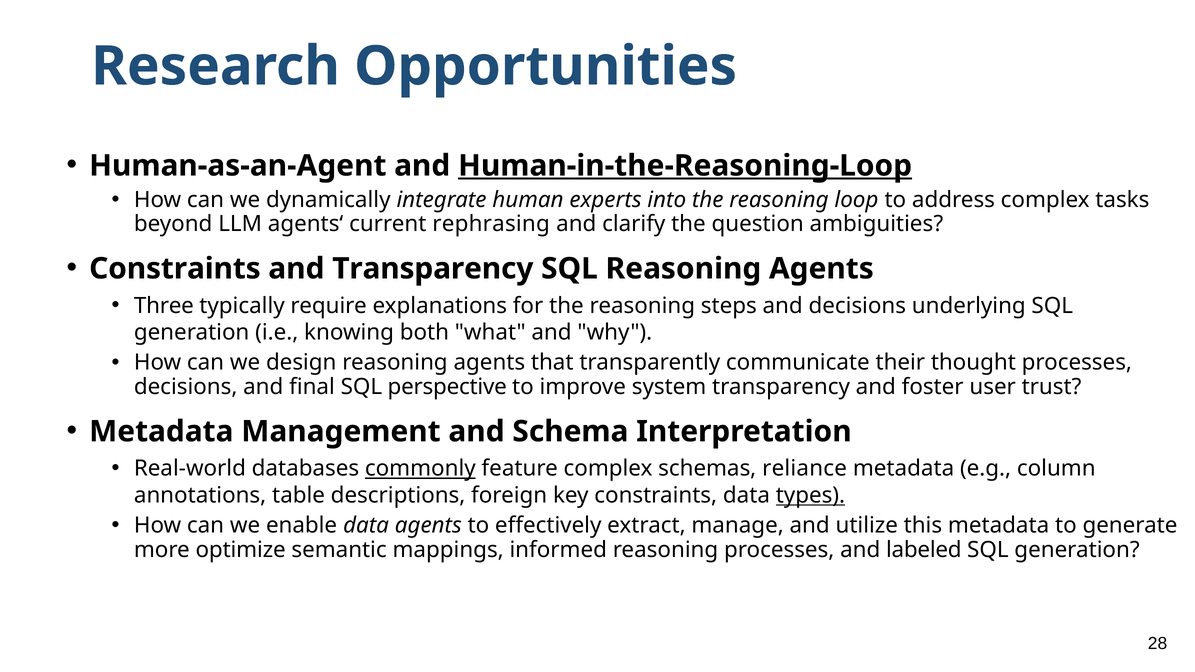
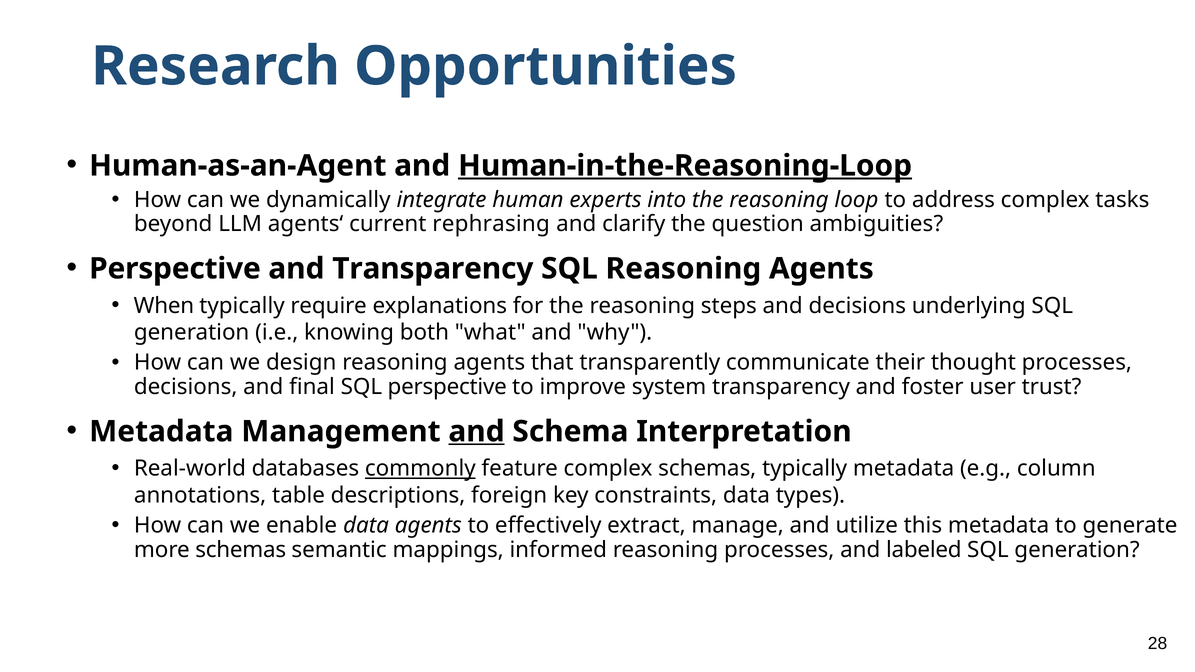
Constraints: Constraints -> Perspective (175, 269)
Three: Three -> When (164, 306)
and underline: none -> present (476, 432)
schemas reliance: reliance -> typically (805, 469)
types underline: present -> none (810, 496)
more optimize: optimize -> schemas (241, 550)
